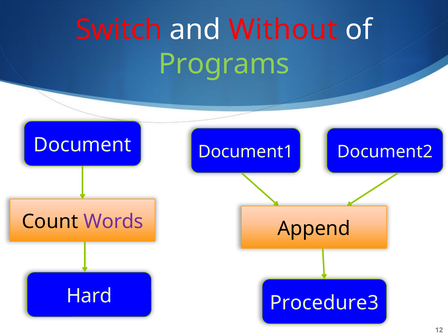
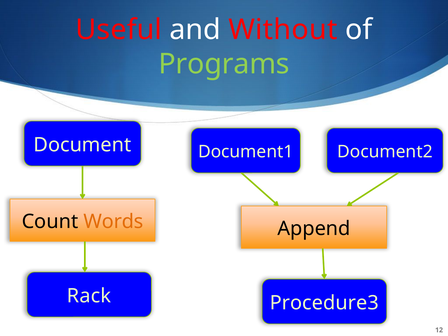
Switch: Switch -> Useful (119, 30)
Words colour: purple -> orange (113, 222)
Hard: Hard -> Rack (89, 296)
